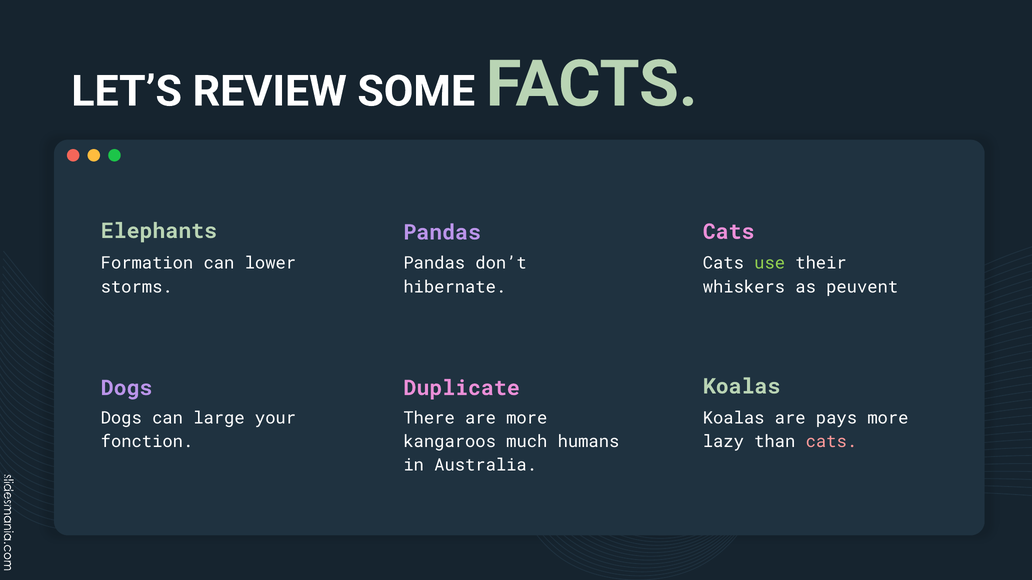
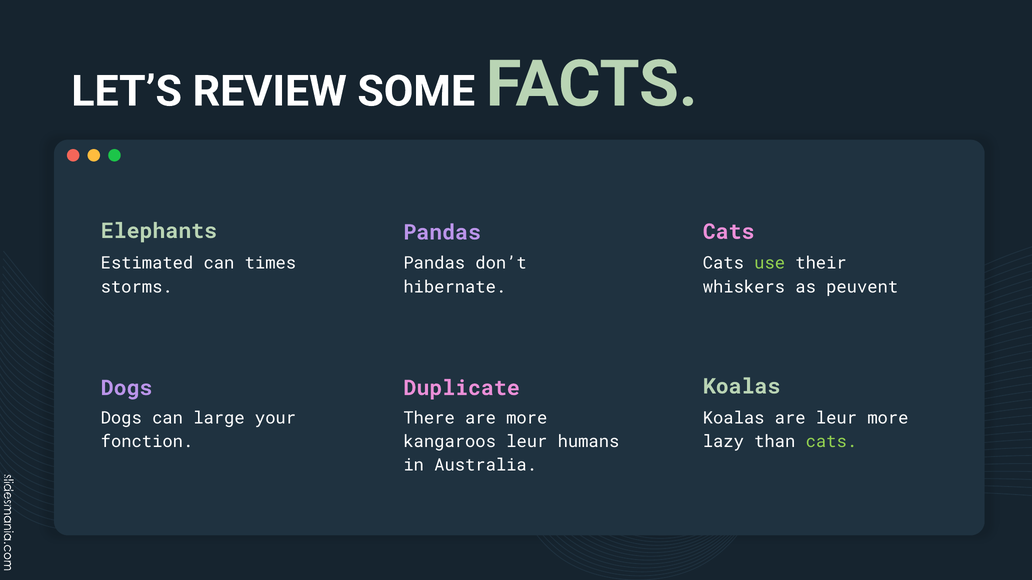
Formation: Formation -> Estimated (147, 263)
lower: lower -> times (270, 263)
are pays: pays -> leur (836, 418)
kangaroos much: much -> leur (527, 442)
cats colour: pink -> light green (831, 442)
